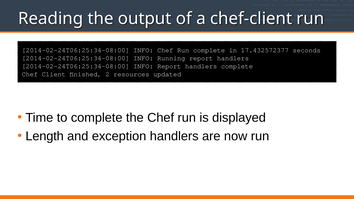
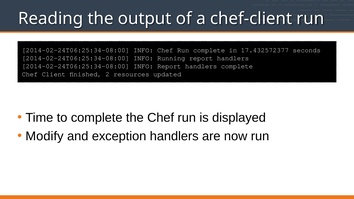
Length: Length -> Modify (44, 136)
